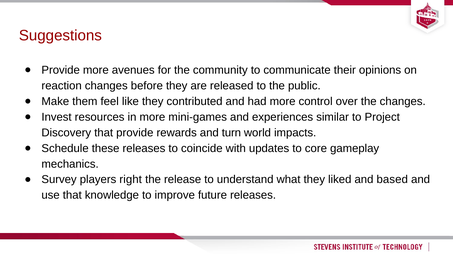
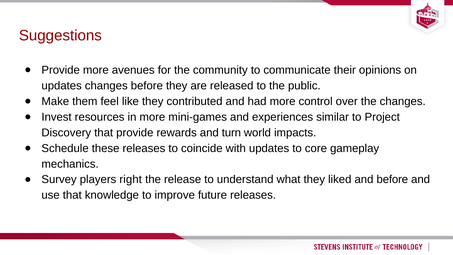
reaction: reaction -> updates (62, 86)
and based: based -> before (392, 179)
